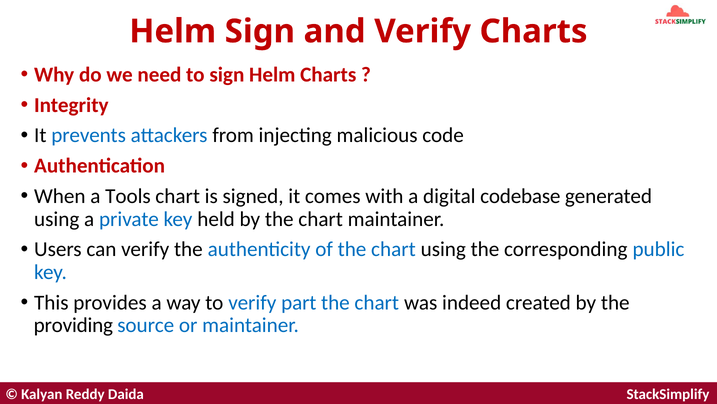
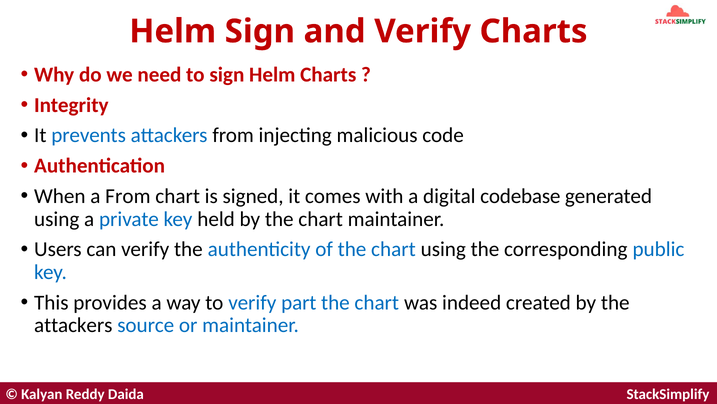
a Tools: Tools -> From (128, 196)
providing: providing -> attackers (73, 325)
